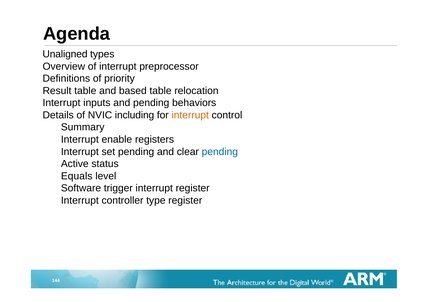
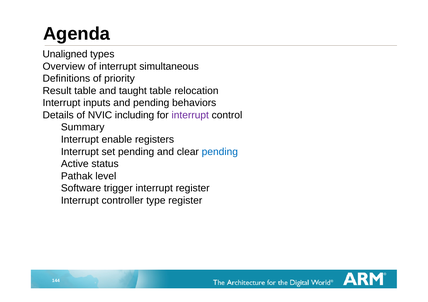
preprocessor: preprocessor -> simultaneous (169, 66)
based: based -> taught (133, 91)
interrupt colour: orange -> purple (190, 115)
Equals: Equals -> Pathak (77, 176)
